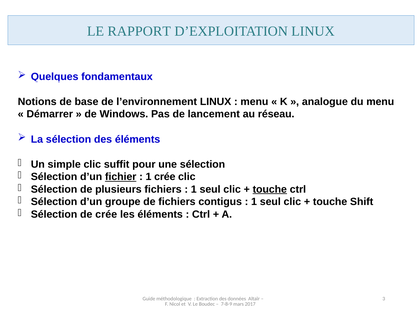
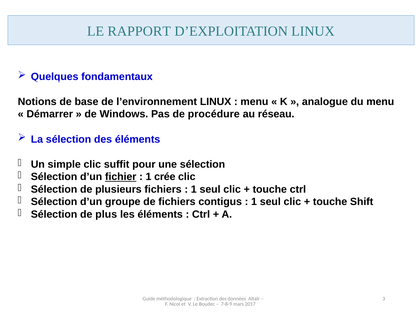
lancement: lancement -> procédure (214, 114)
touche underline: present -> none (270, 190)
de crée: crée -> plus (106, 215)
